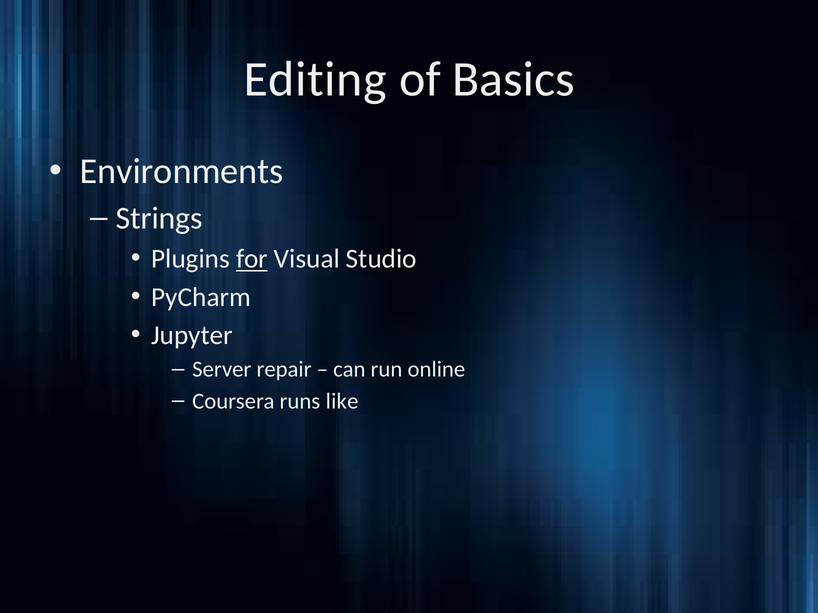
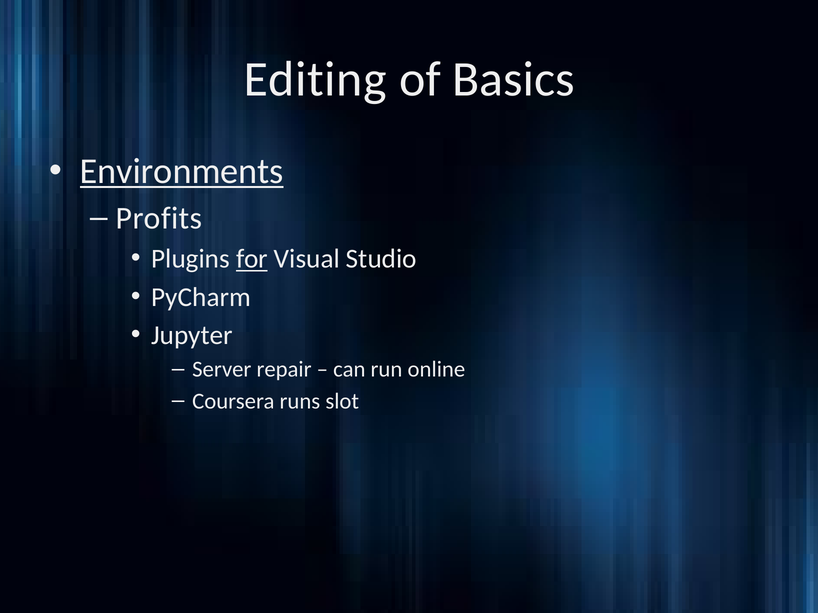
Environments underline: none -> present (182, 172)
Strings: Strings -> Profits (159, 219)
like: like -> slot (342, 402)
